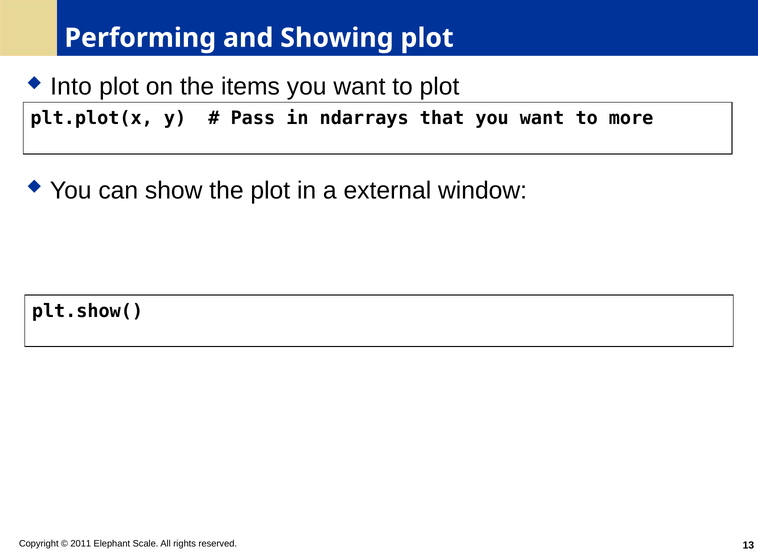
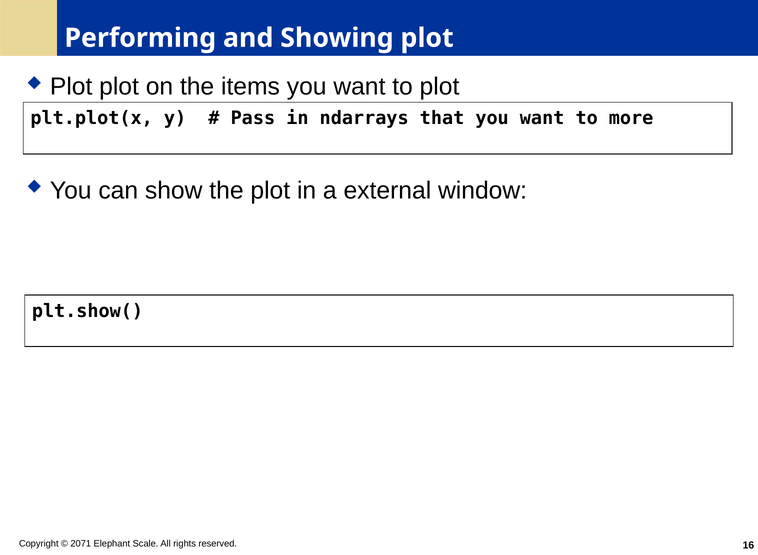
Into: Into -> Plot (71, 87)
2011: 2011 -> 2071 (81, 543)
13: 13 -> 16 (748, 545)
